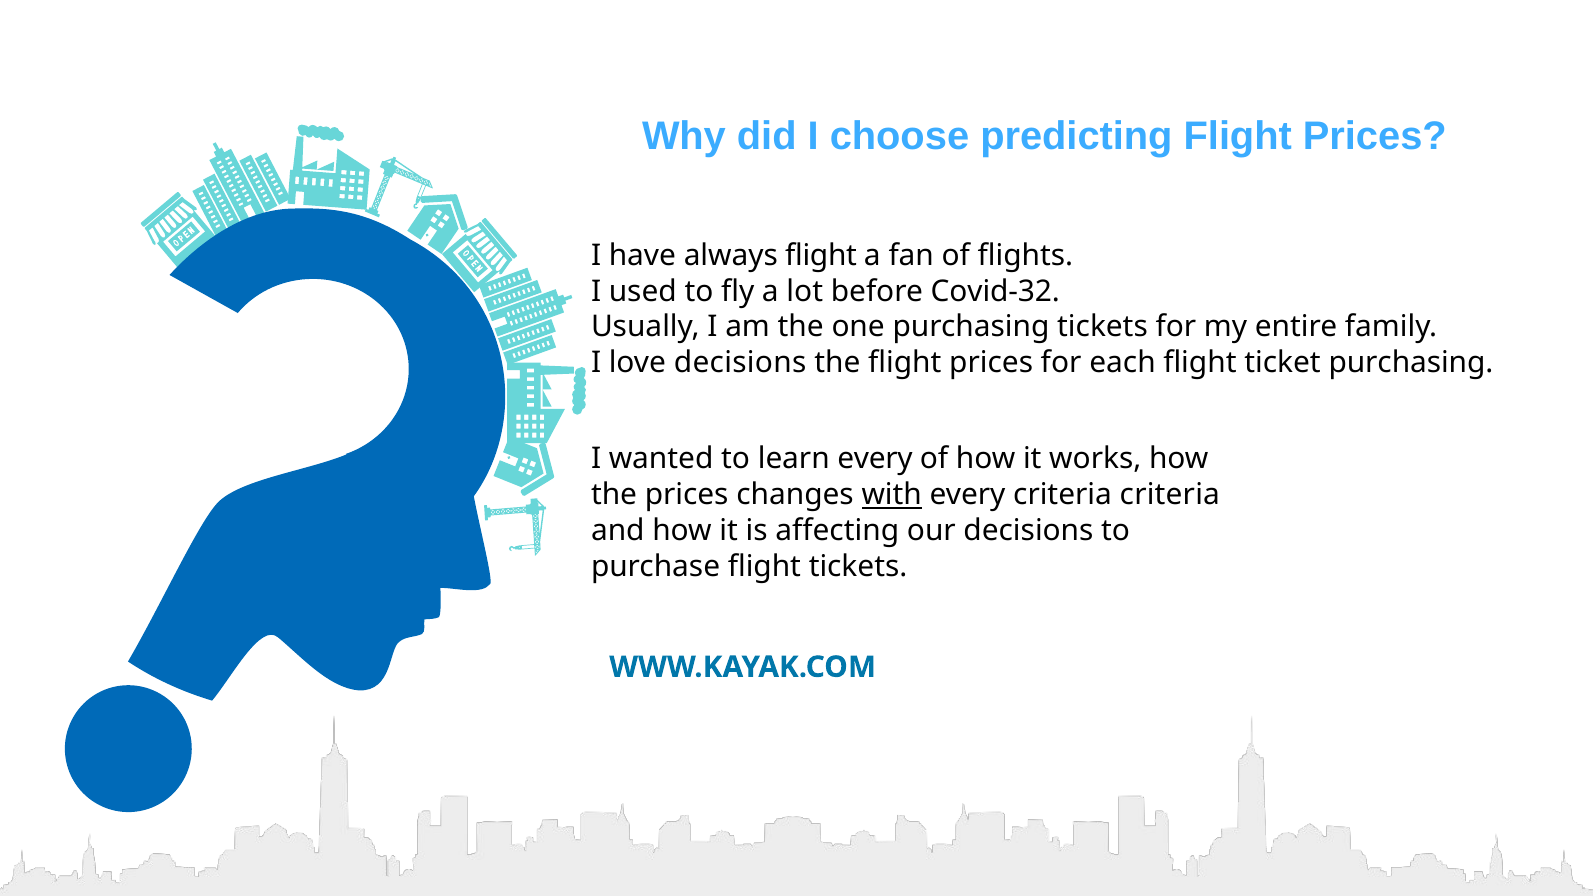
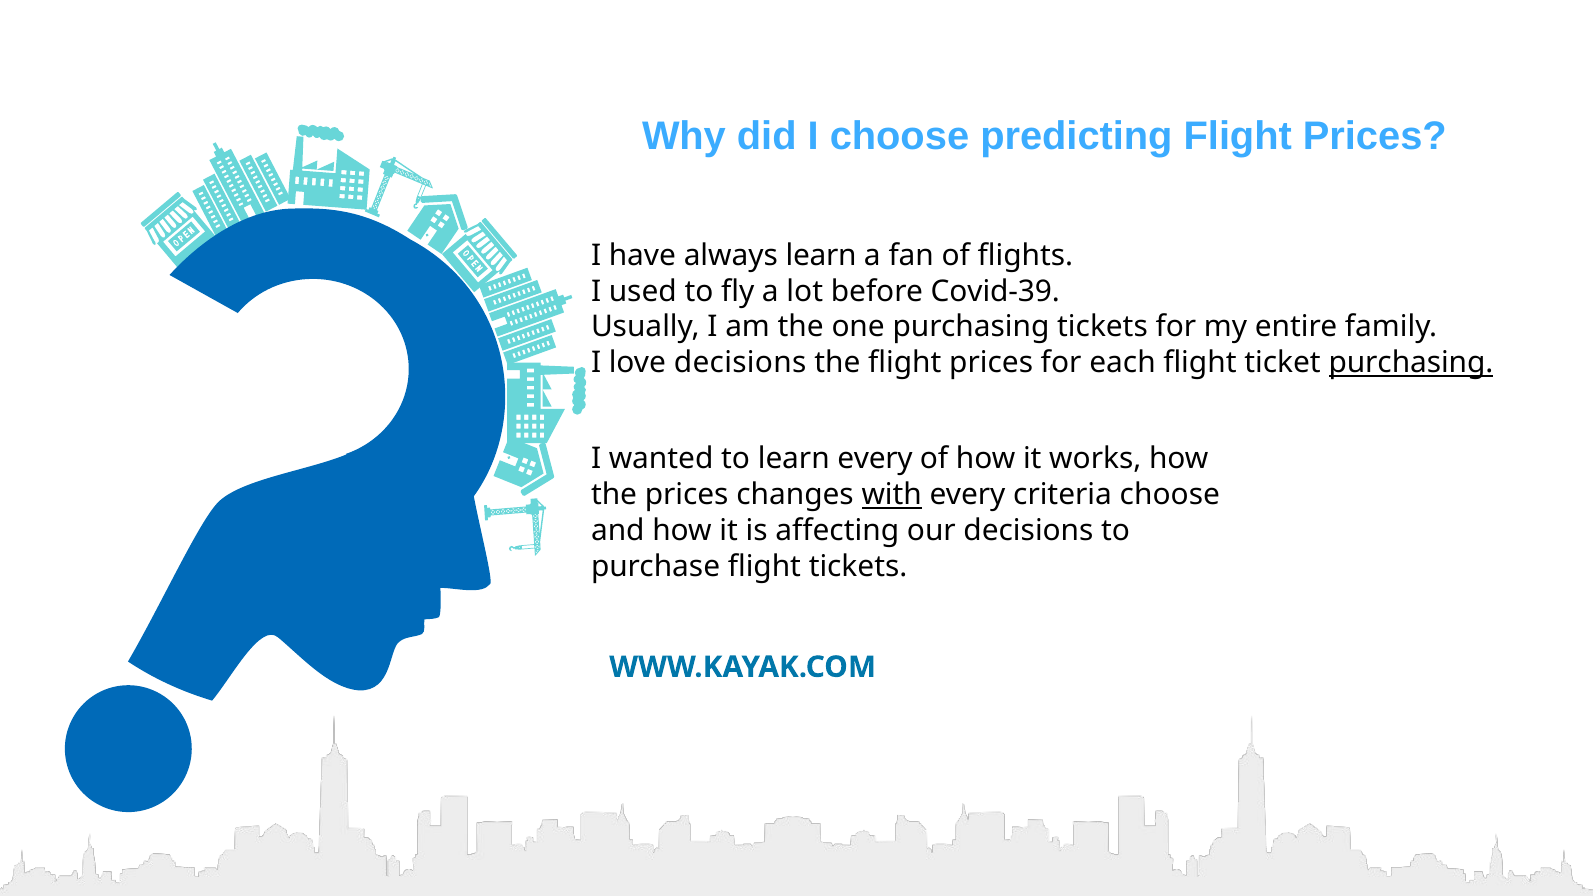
always flight: flight -> learn (821, 255)
Covid-32: Covid-32 -> Covid-39 (995, 291)
purchasing underline: none -> present (1411, 363)
criteria criteria: criteria -> choose (1170, 495)
